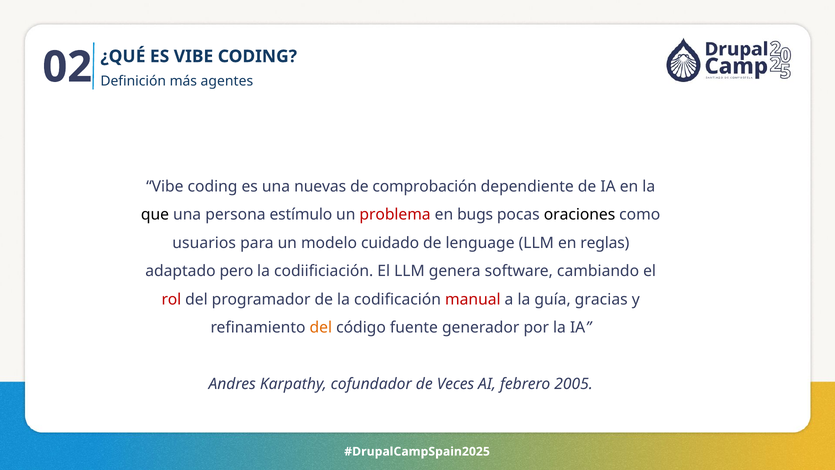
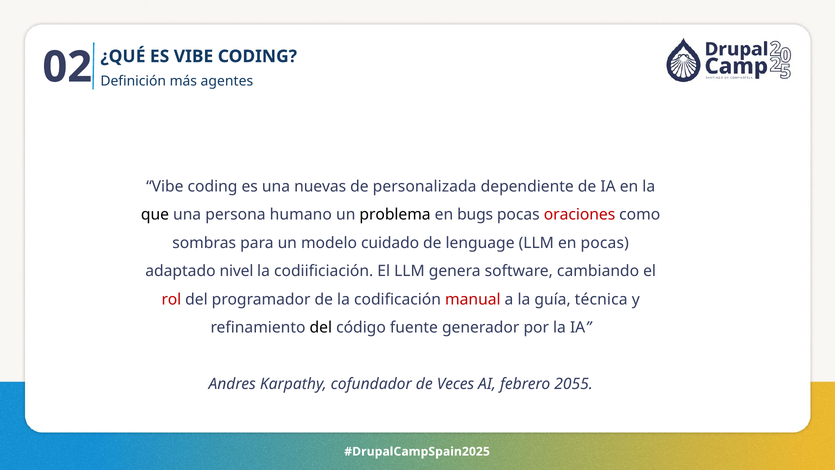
comprobación: comprobación -> personalizada (425, 187)
estímulo: estímulo -> humano (301, 215)
problema colour: red -> black (395, 215)
oraciones colour: black -> red (580, 215)
usuarios: usuarios -> sombras (204, 243)
en reglas: reglas -> pocas (605, 243)
pero: pero -> nivel (236, 271)
gracias: gracias -> técnica (601, 299)
del colour: orange -> black (321, 327)
2005: 2005 -> 2055 (574, 384)
